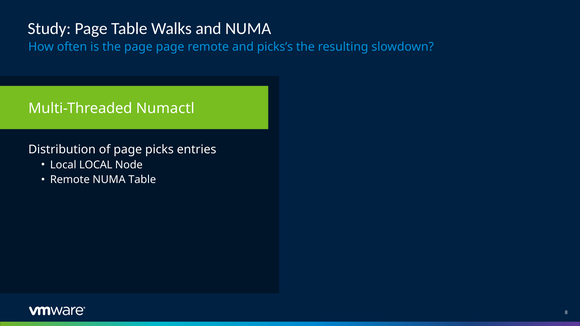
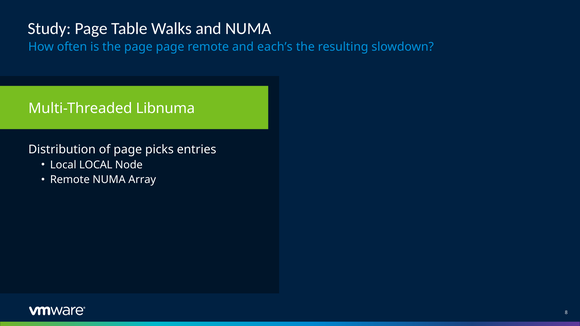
picks’s: picks’s -> each’s (275, 47)
Numactl: Numactl -> Libnuma (165, 109)
NUMA Table: Table -> Array (142, 180)
